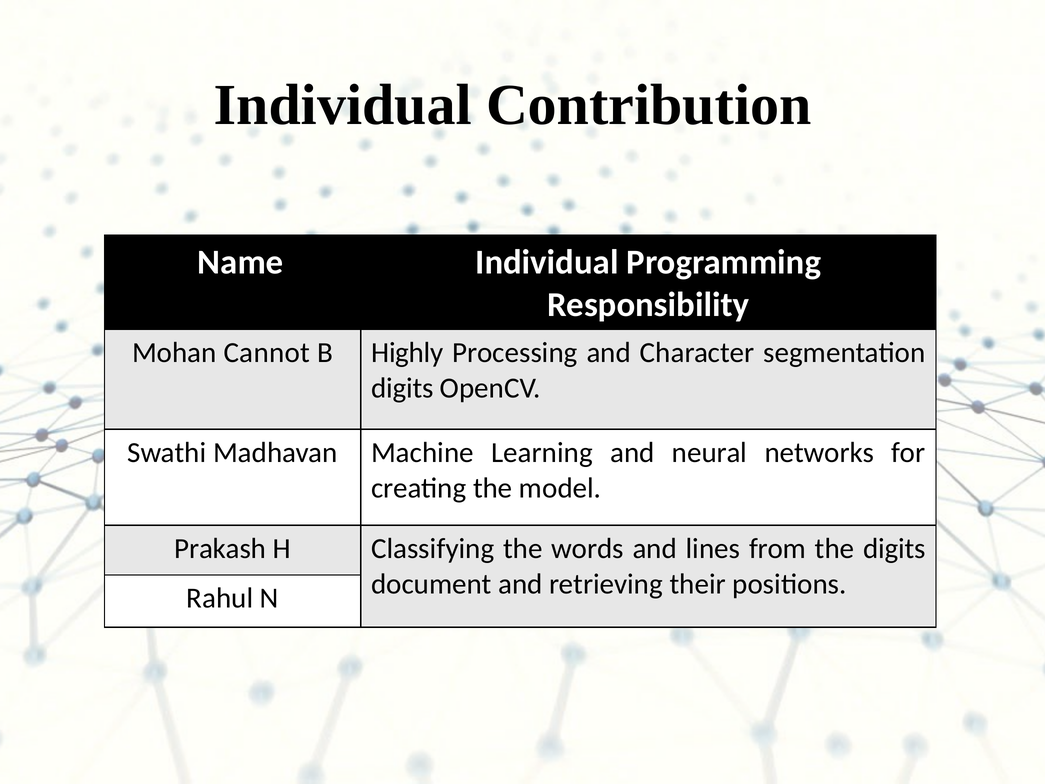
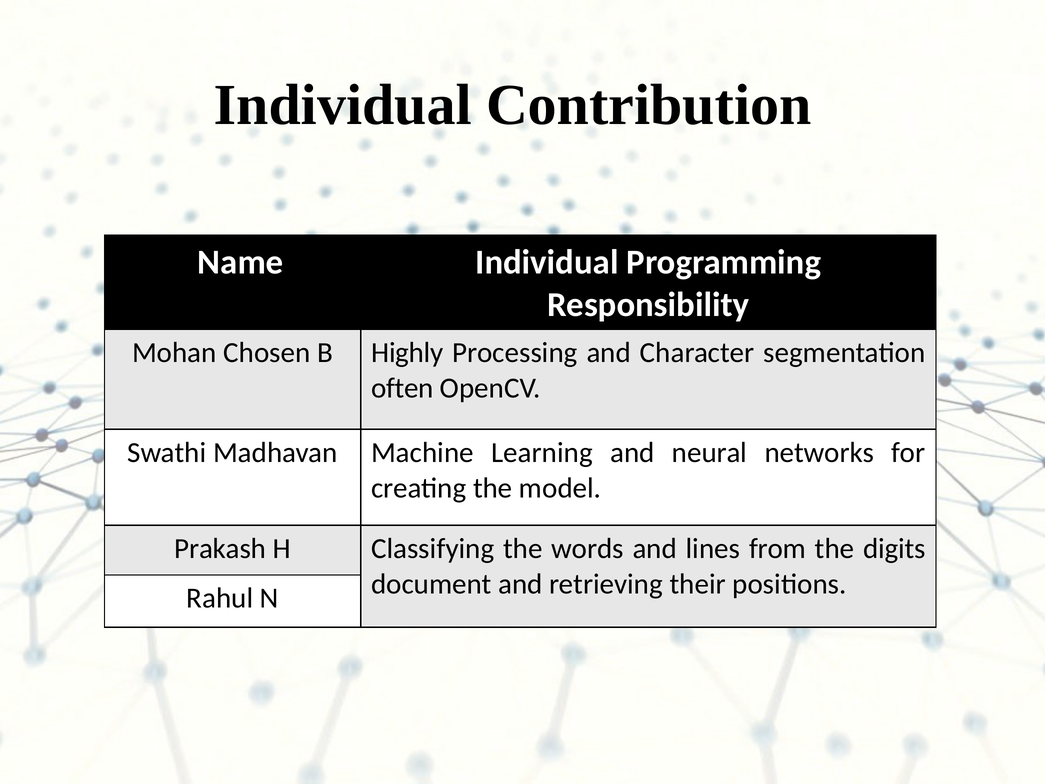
Cannot: Cannot -> Chosen (267, 353)
digits: digits -> often (402, 388)
